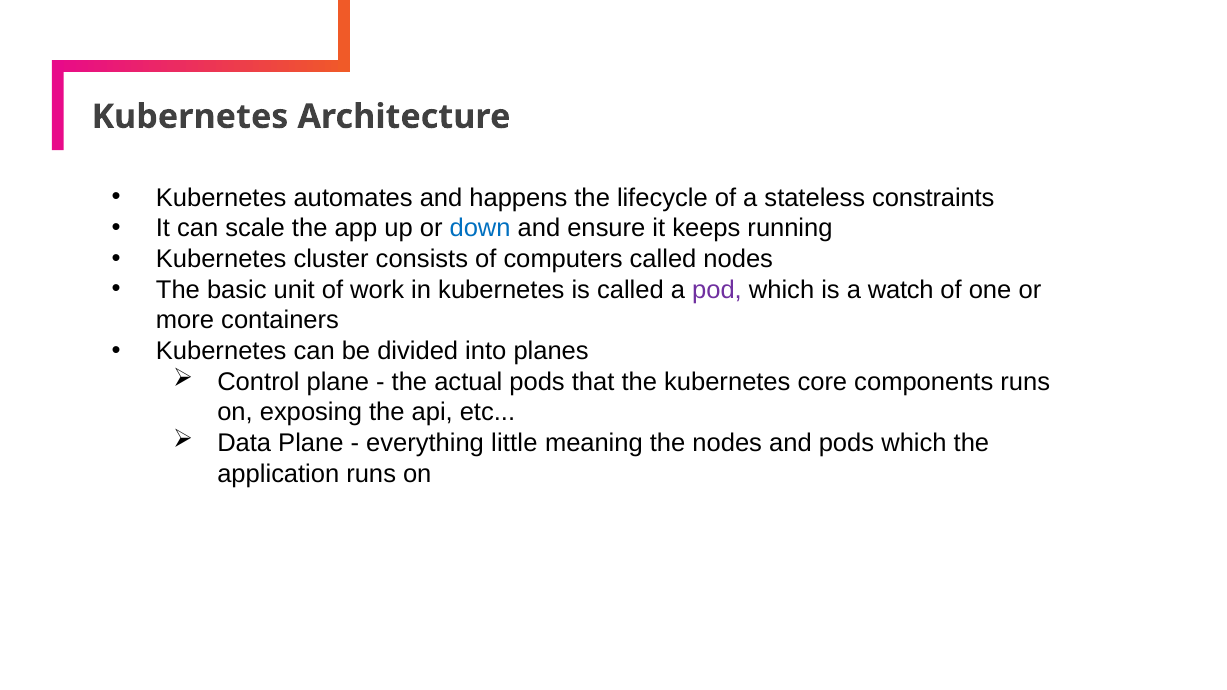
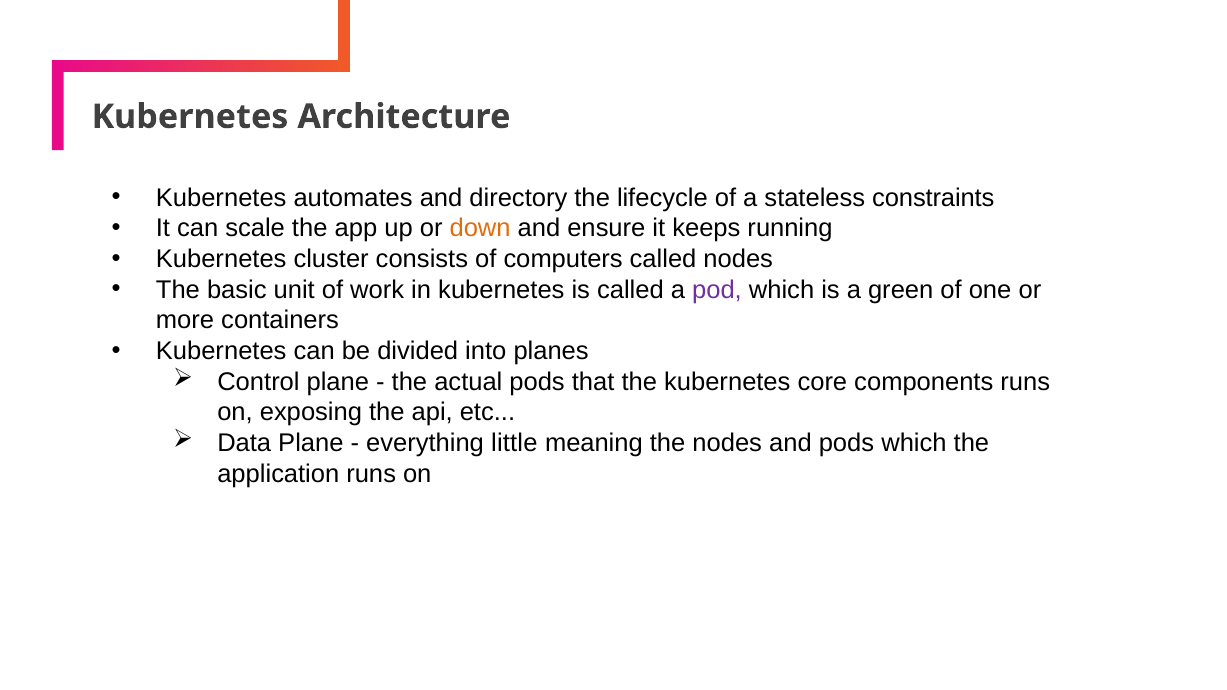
happens: happens -> directory (518, 198)
down colour: blue -> orange (480, 229)
watch: watch -> green (901, 290)
